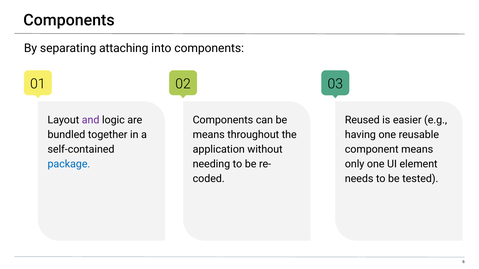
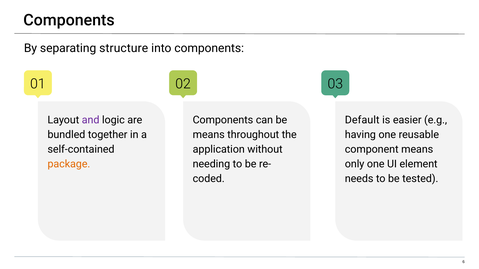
attaching: attaching -> structure (124, 48)
Reused: Reused -> Default (362, 120)
package colour: blue -> orange (69, 164)
